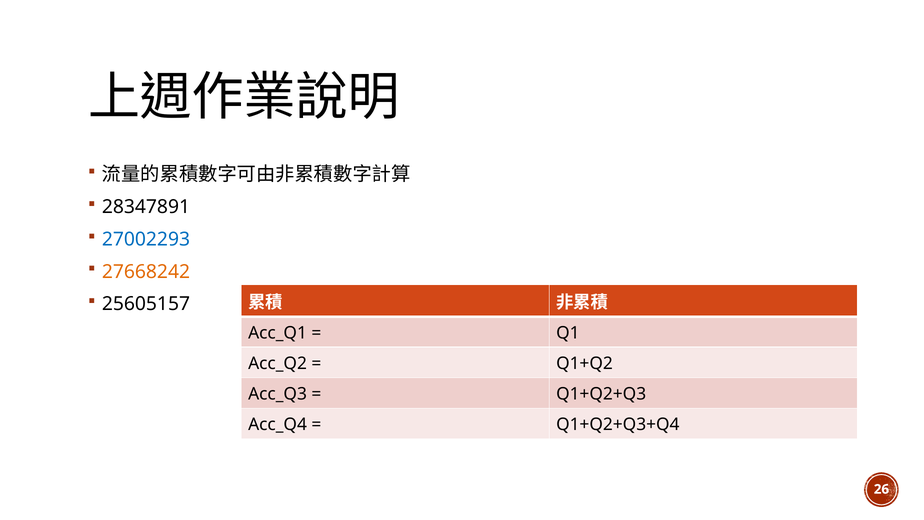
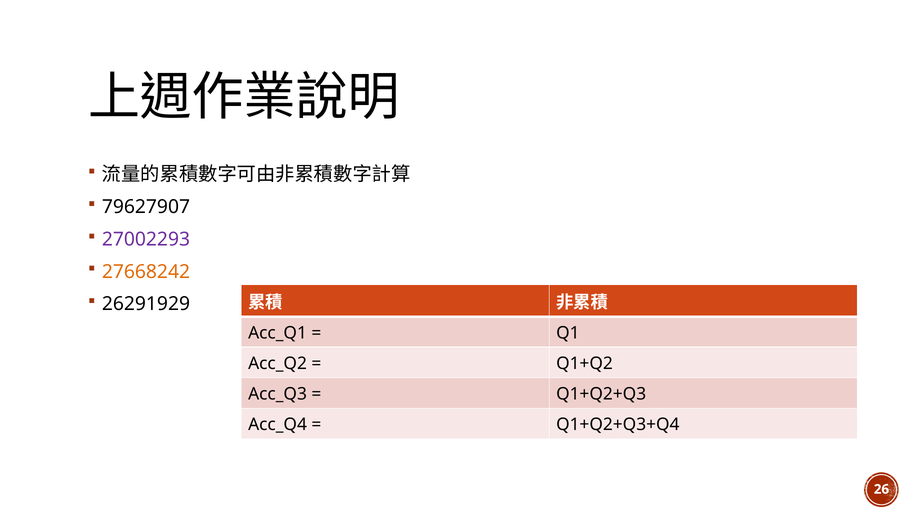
28347891: 28347891 -> 79627907 (146, 207)
27002293 colour: blue -> purple (146, 239)
25605157: 25605157 -> 26291929 (146, 304)
